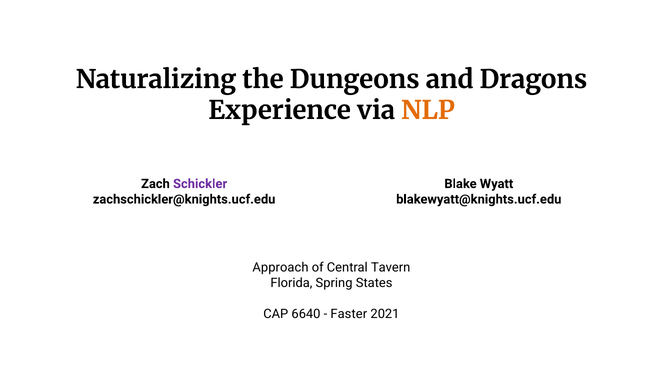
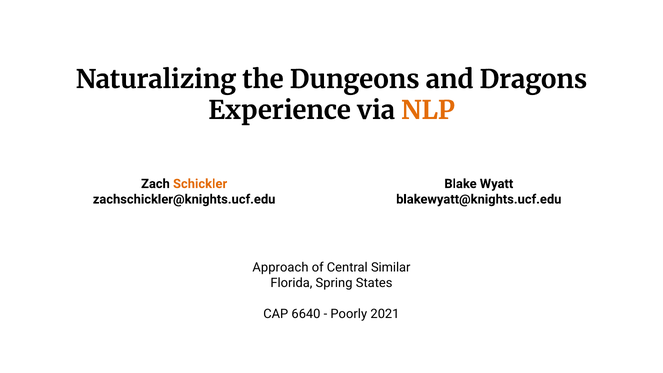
Schickler colour: purple -> orange (200, 184)
Tavern: Tavern -> Similar (391, 267)
Faster: Faster -> Poorly (349, 314)
